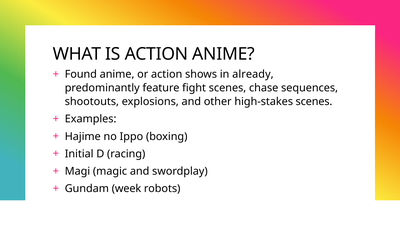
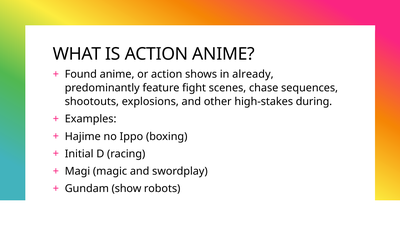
high-stakes scenes: scenes -> during (314, 102)
week: week -> show (127, 189)
